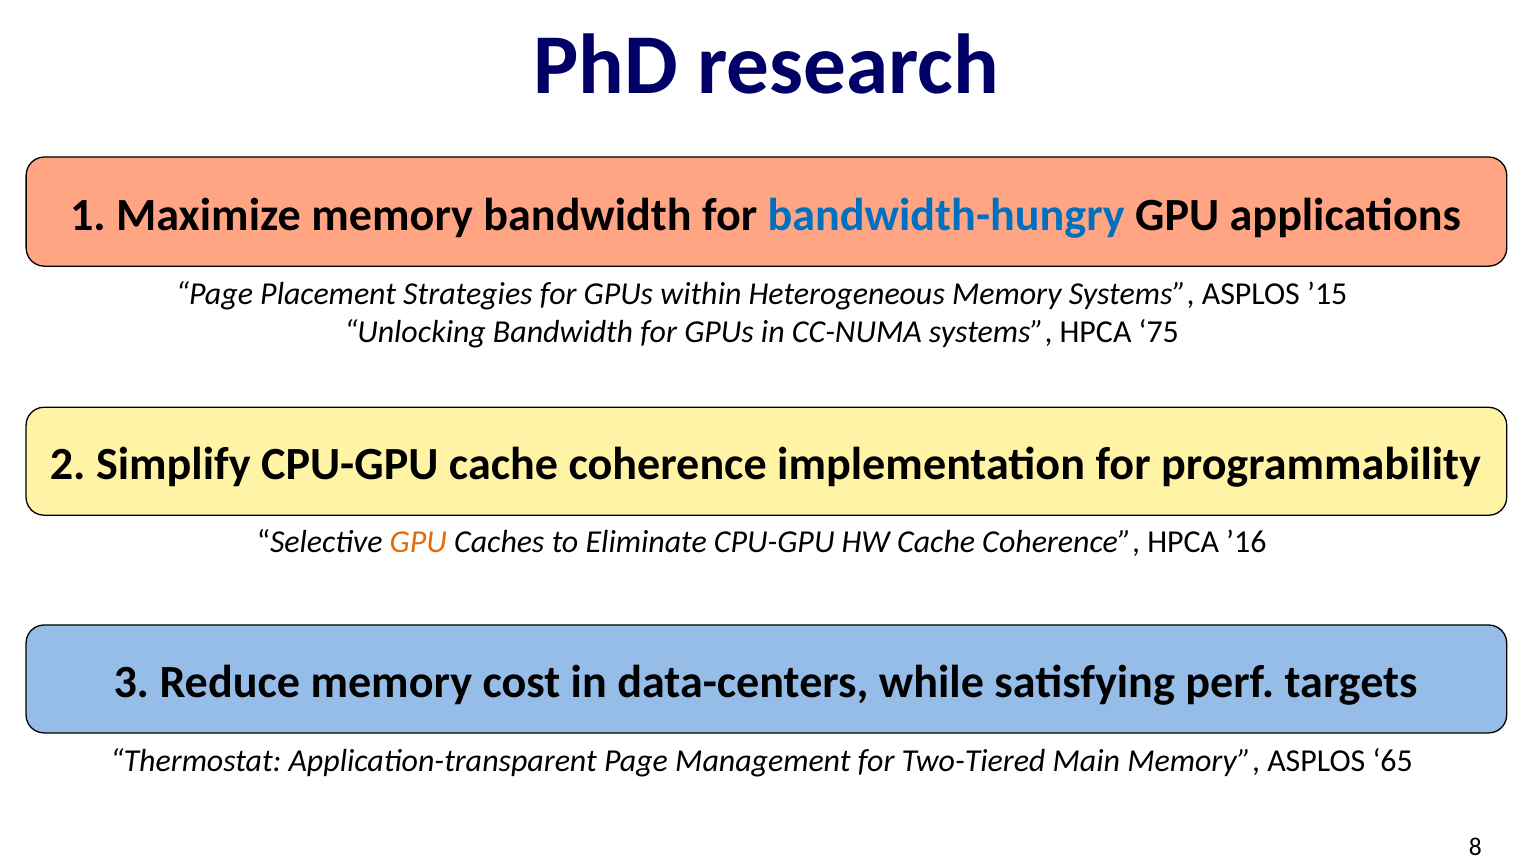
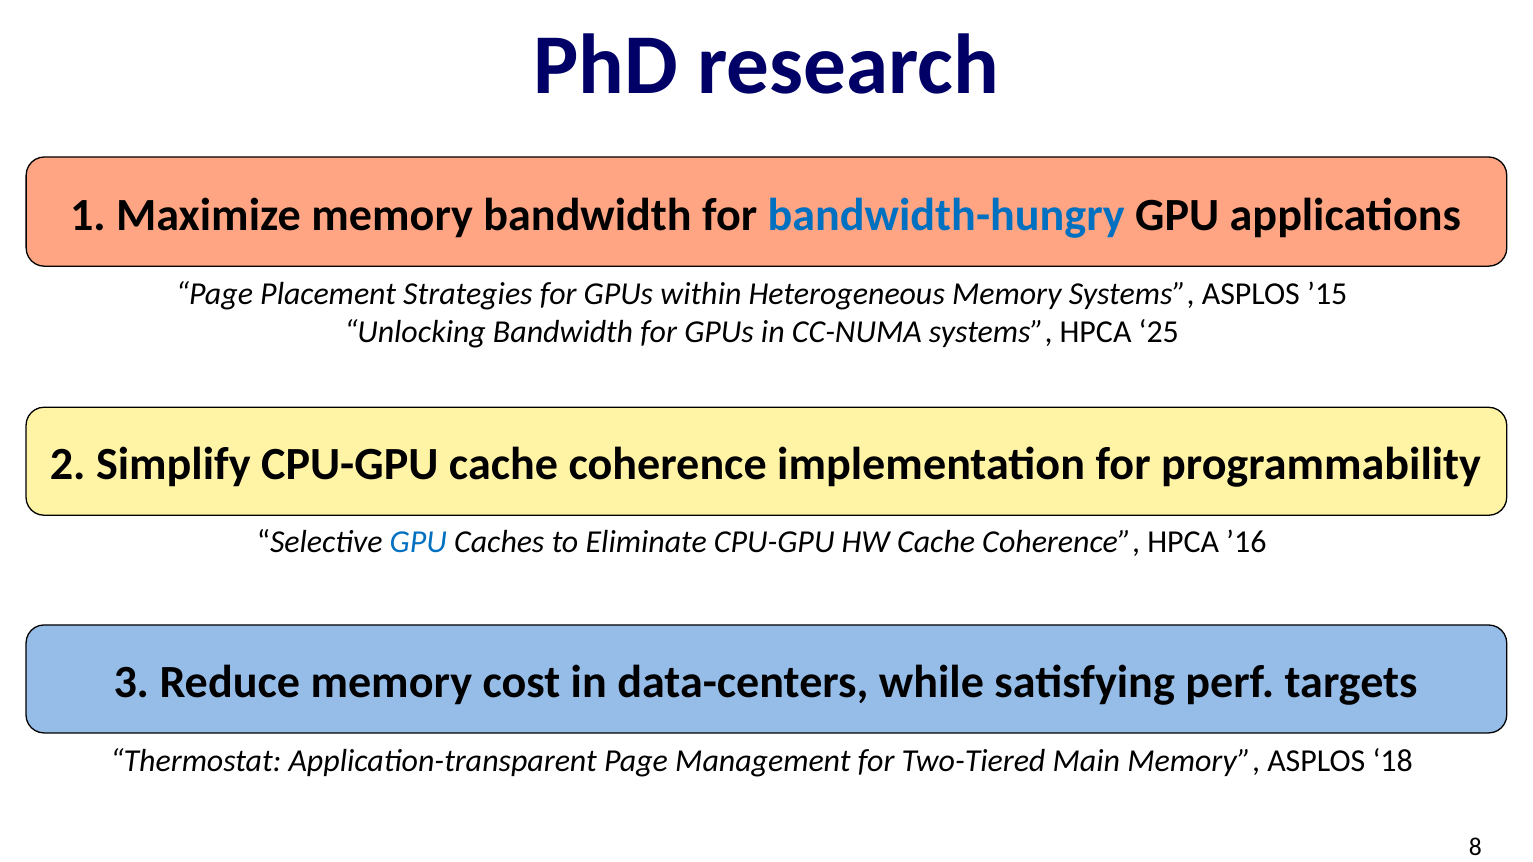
75: 75 -> 25 (1159, 332)
GPU colour: orange -> blue (418, 542)
65: 65 -> 18 (1393, 761)
